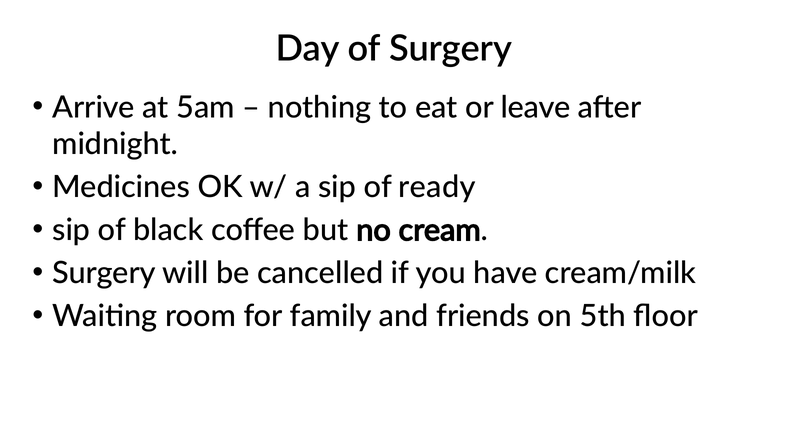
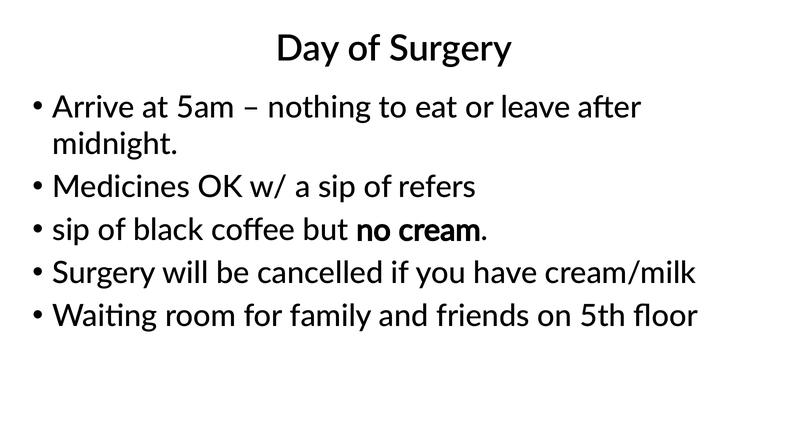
ready: ready -> refers (437, 187)
